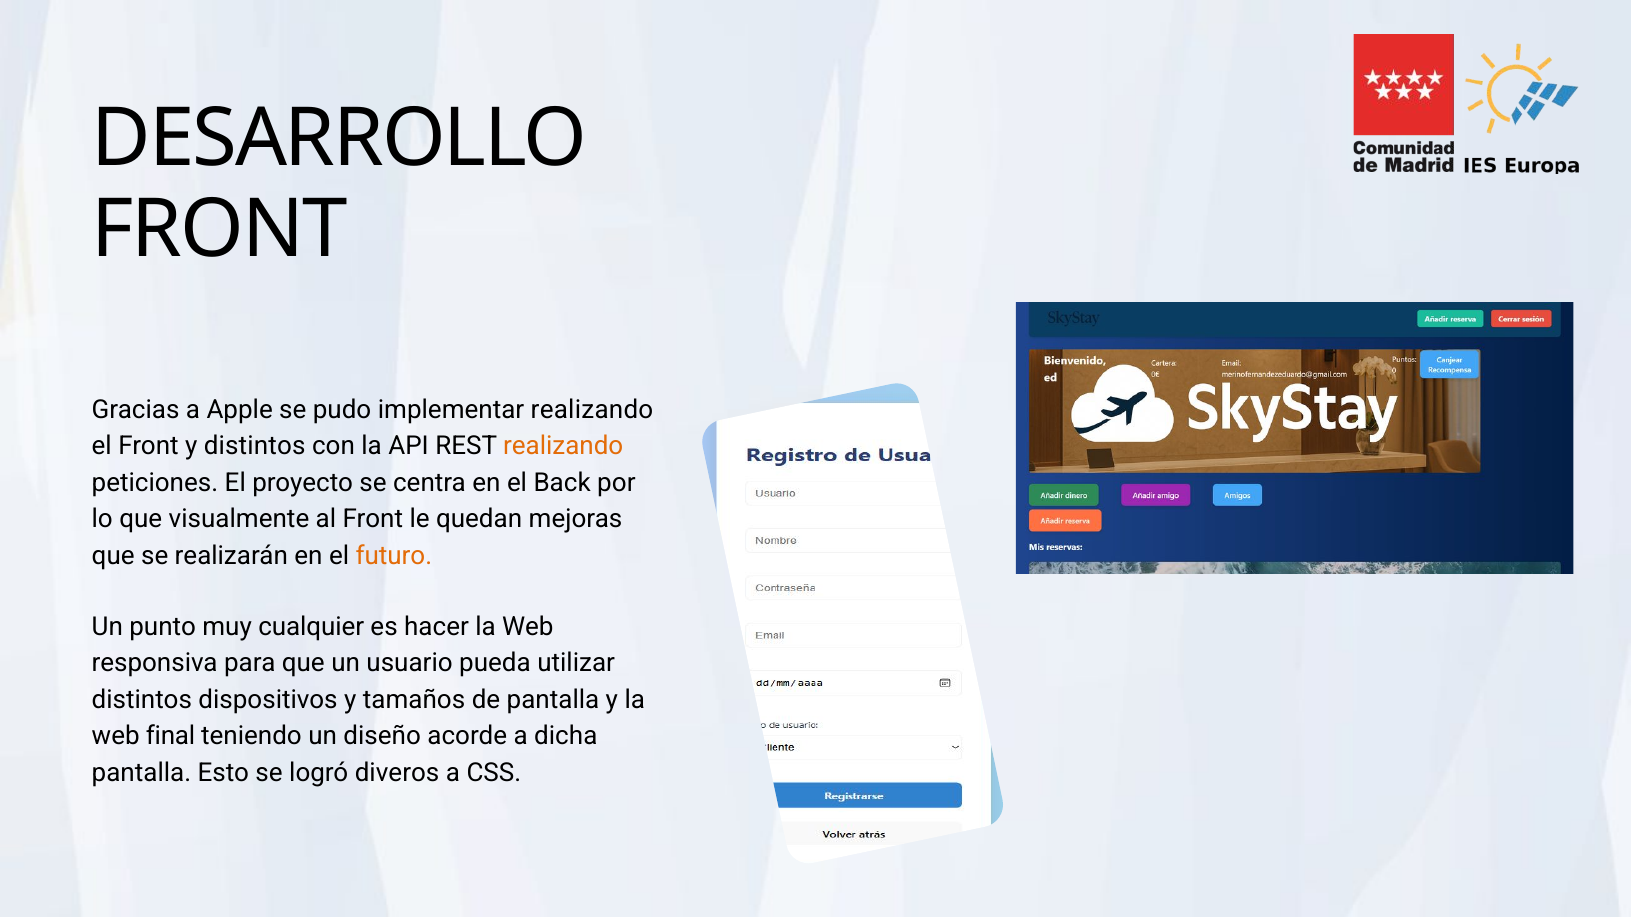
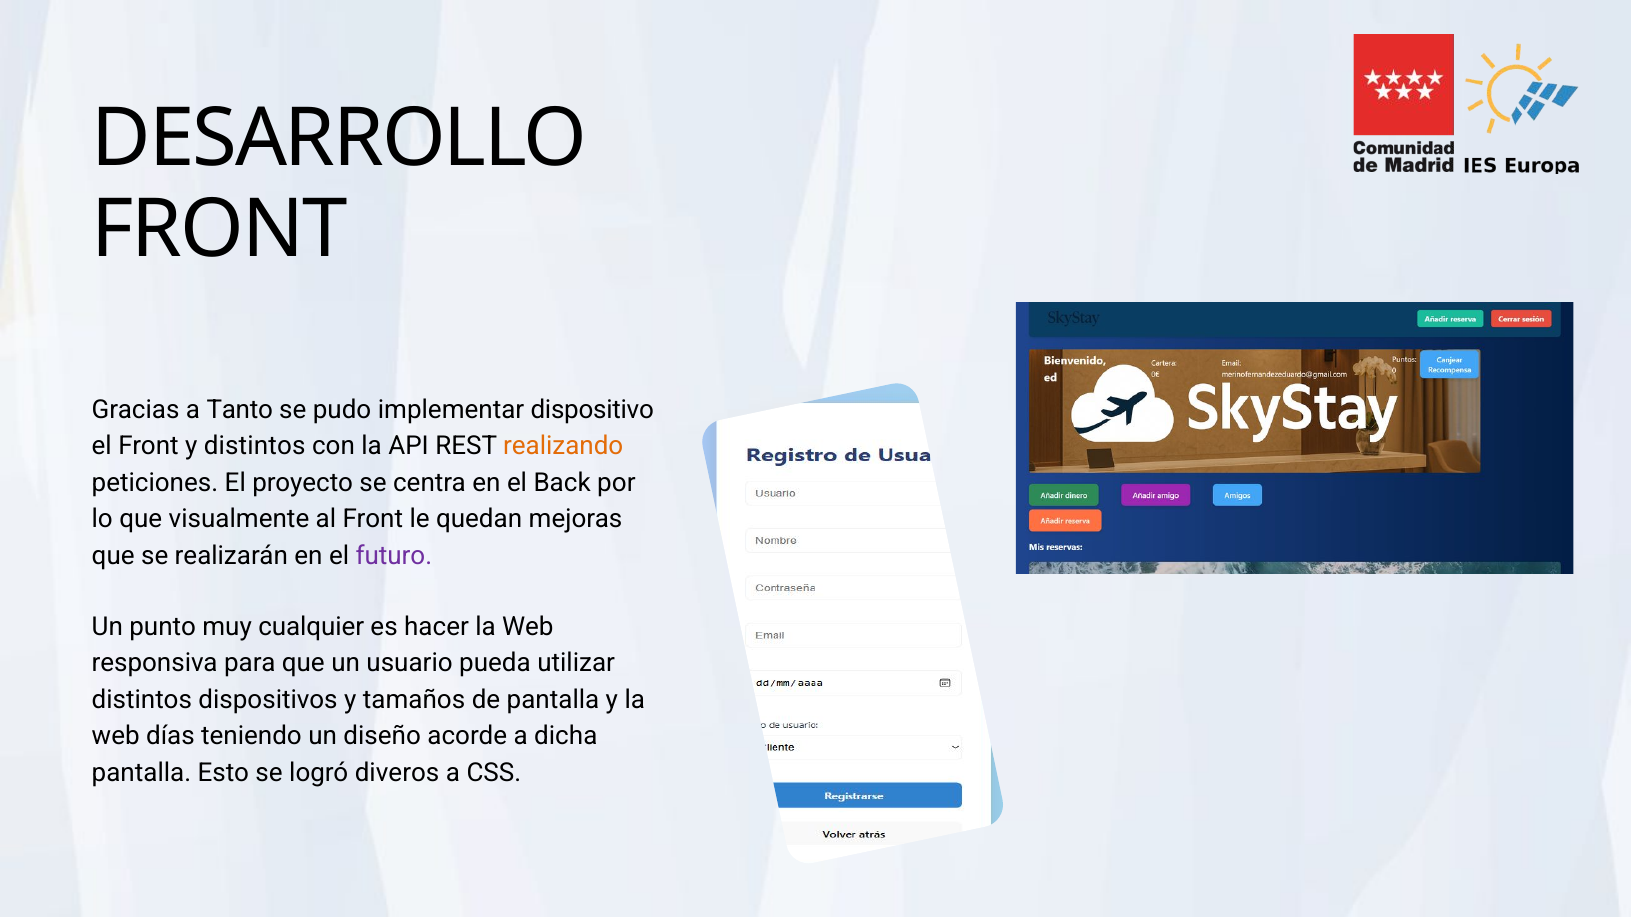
Apple: Apple -> Tanto (240, 410)
implementar realizando: realizando -> dispositivo (592, 410)
futuro colour: orange -> purple (394, 556)
final: final -> días (170, 737)
